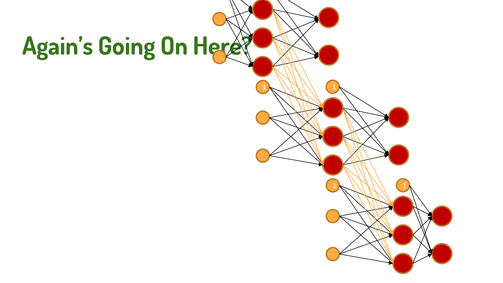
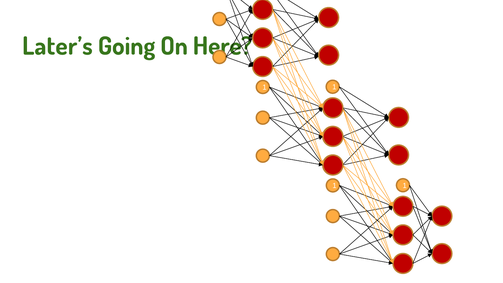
Again’s: Again’s -> Later’s (57, 46)
